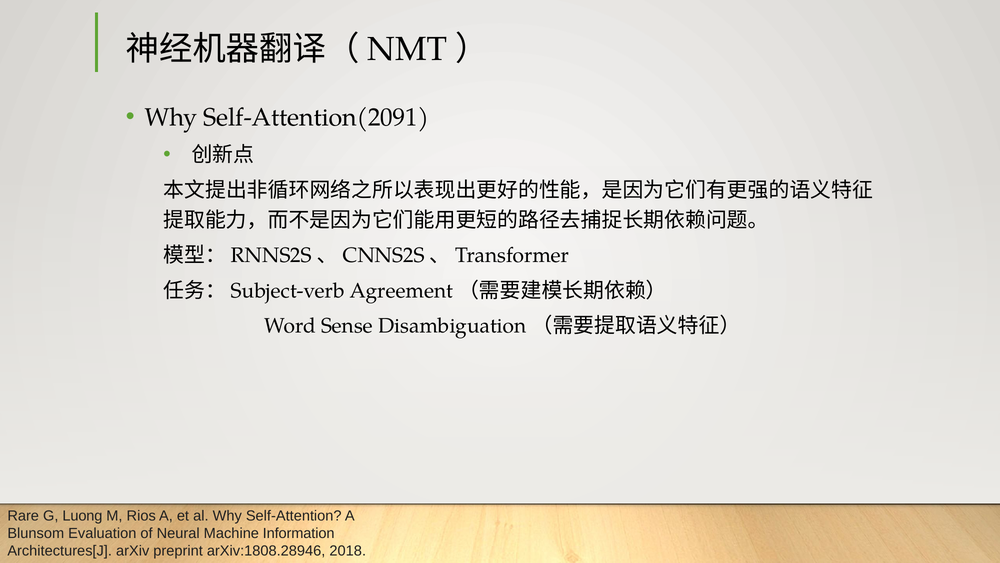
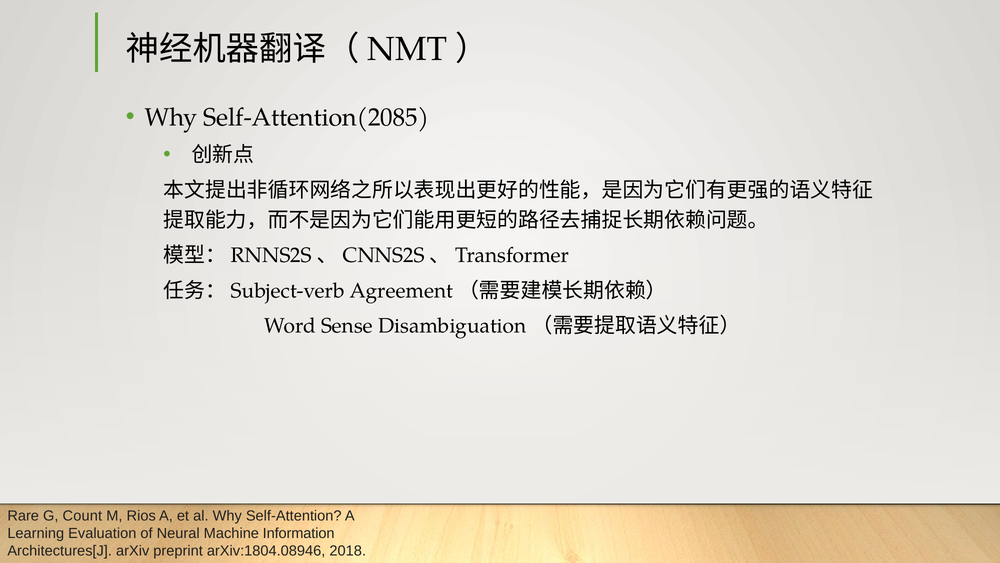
Self-Attention(2091: Self-Attention(2091 -> Self-Attention(2085 (316, 117)
Luong: Luong -> Count (82, 515)
Blunsom: Blunsom -> Learning (36, 533)
arXiv:1808.28946: arXiv:1808.28946 -> arXiv:1804.08946 (266, 550)
